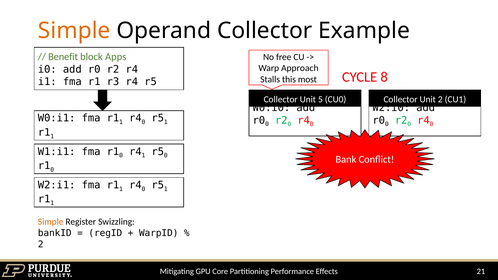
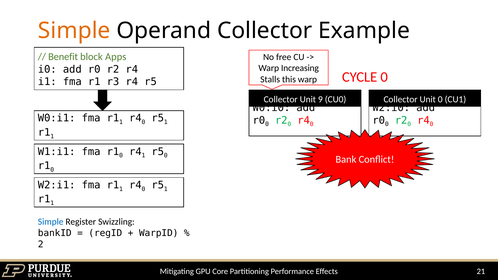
Approach: Approach -> Increasing (300, 68)
CYCLE 8: 8 -> 0 (384, 77)
this most: most -> warp (307, 79)
5: 5 -> 9 (320, 100)
Unit 2: 2 -> 0 (440, 100)
Simple colour: orange -> blue (51, 222)
